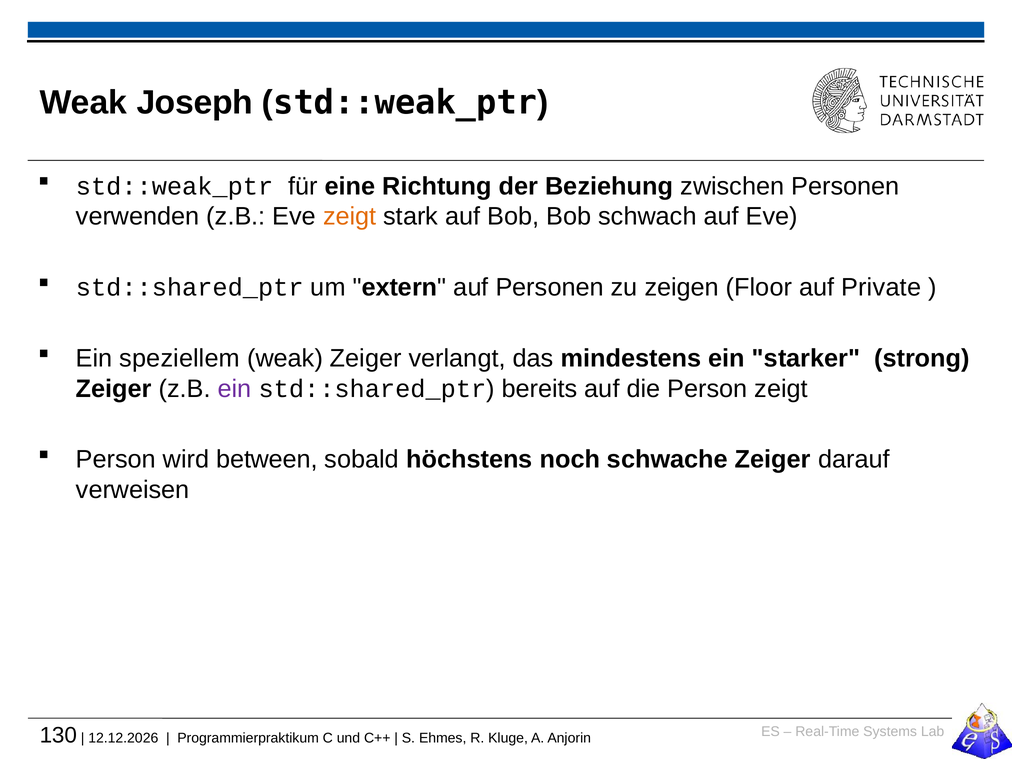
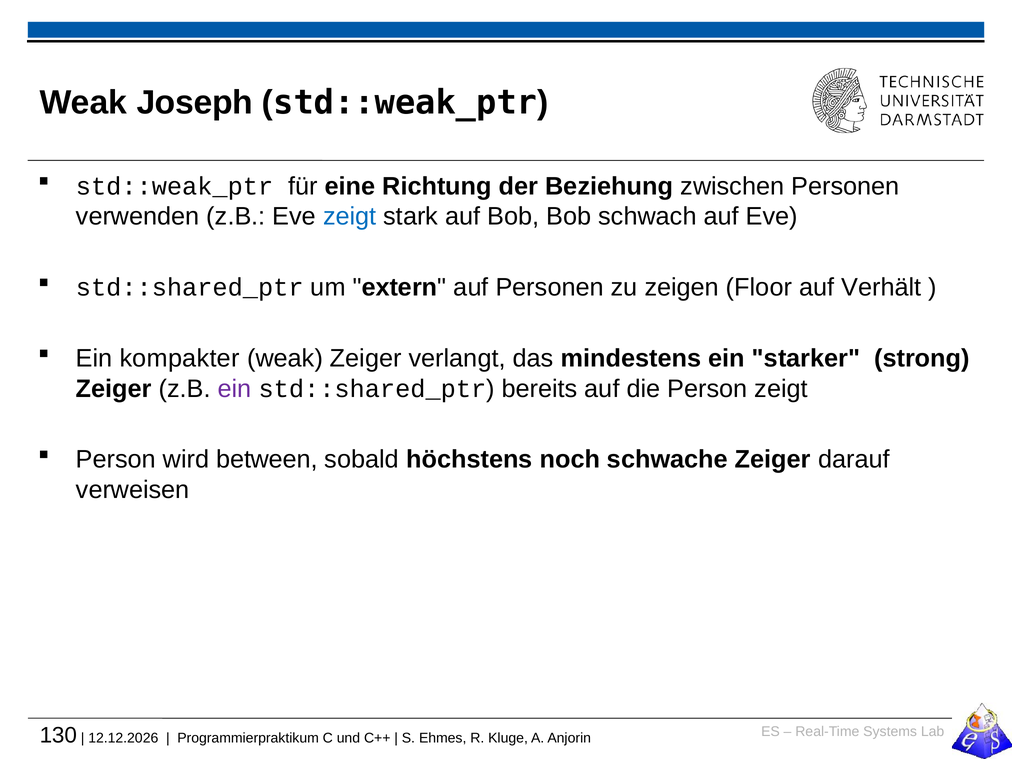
zeigt colour: orange -> blue (350, 217)
Private: Private -> Verhält (881, 287)
speziellem: speziellem -> kompakter (180, 358)
